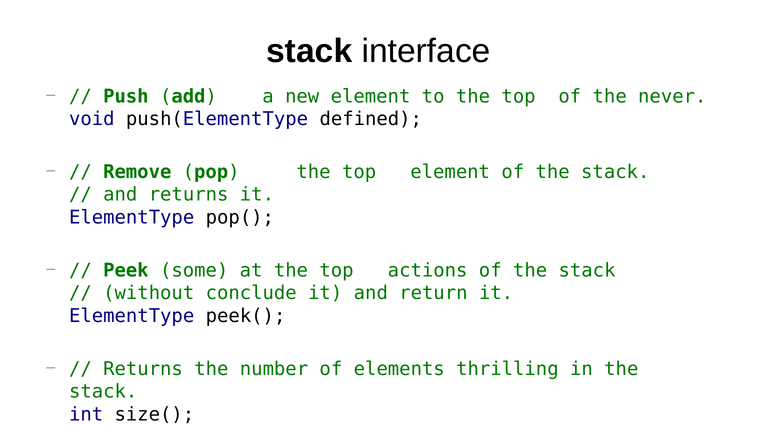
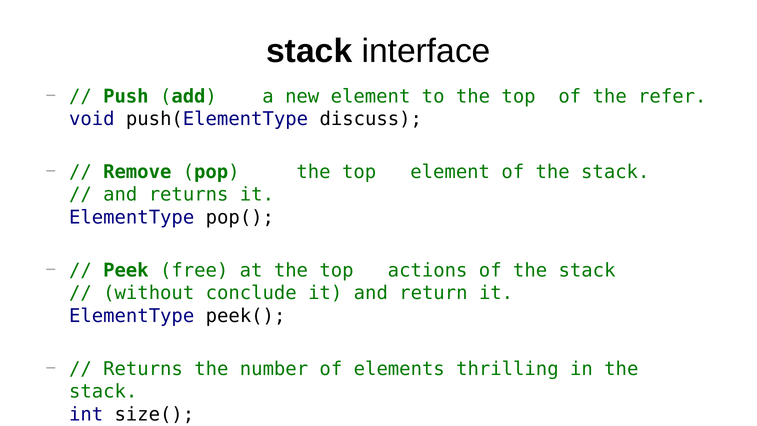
never: never -> refer (672, 96)
defined: defined -> discuss (371, 119)
some: some -> free (194, 270)
